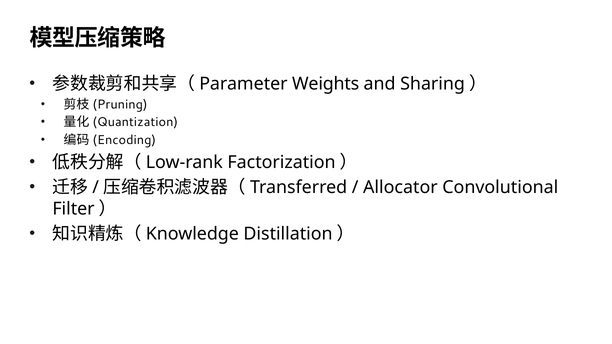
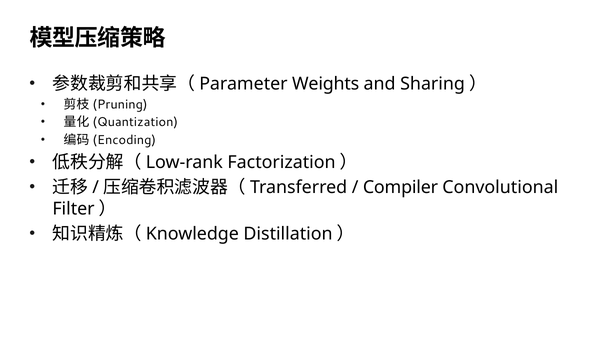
Allocator: Allocator -> Compiler (400, 188)
